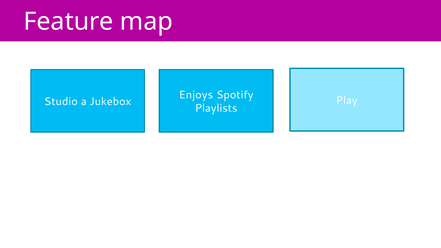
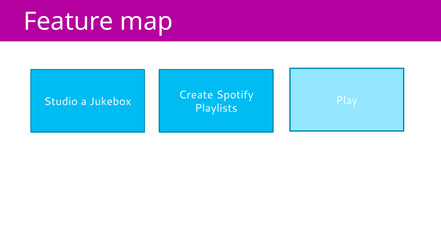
Enjoys: Enjoys -> Create (196, 95)
